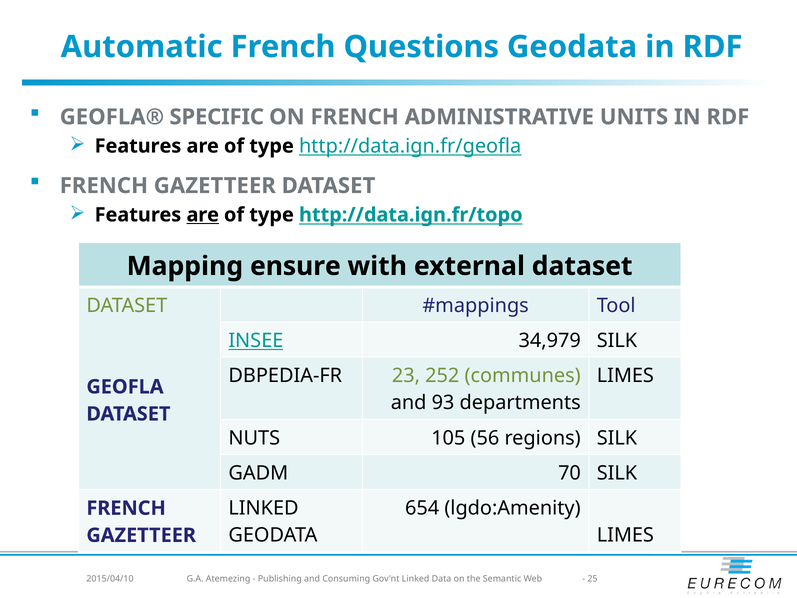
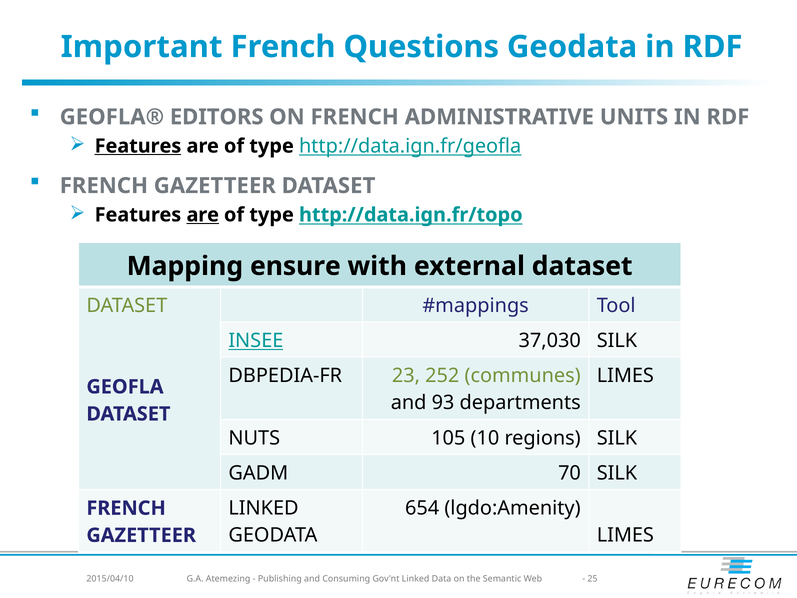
Automatic: Automatic -> Important (142, 47)
SPECIFIC: SPECIFIC -> EDITORS (217, 117)
Features underline: none -> present (138, 146)
34,979: 34,979 -> 37,030 (550, 340)
56: 56 -> 10 (485, 438)
